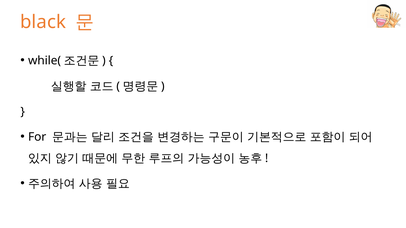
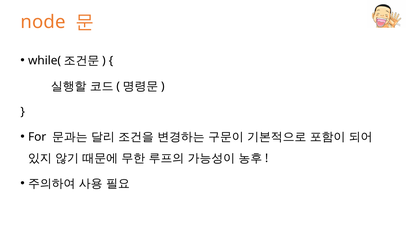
black: black -> node (43, 22)
